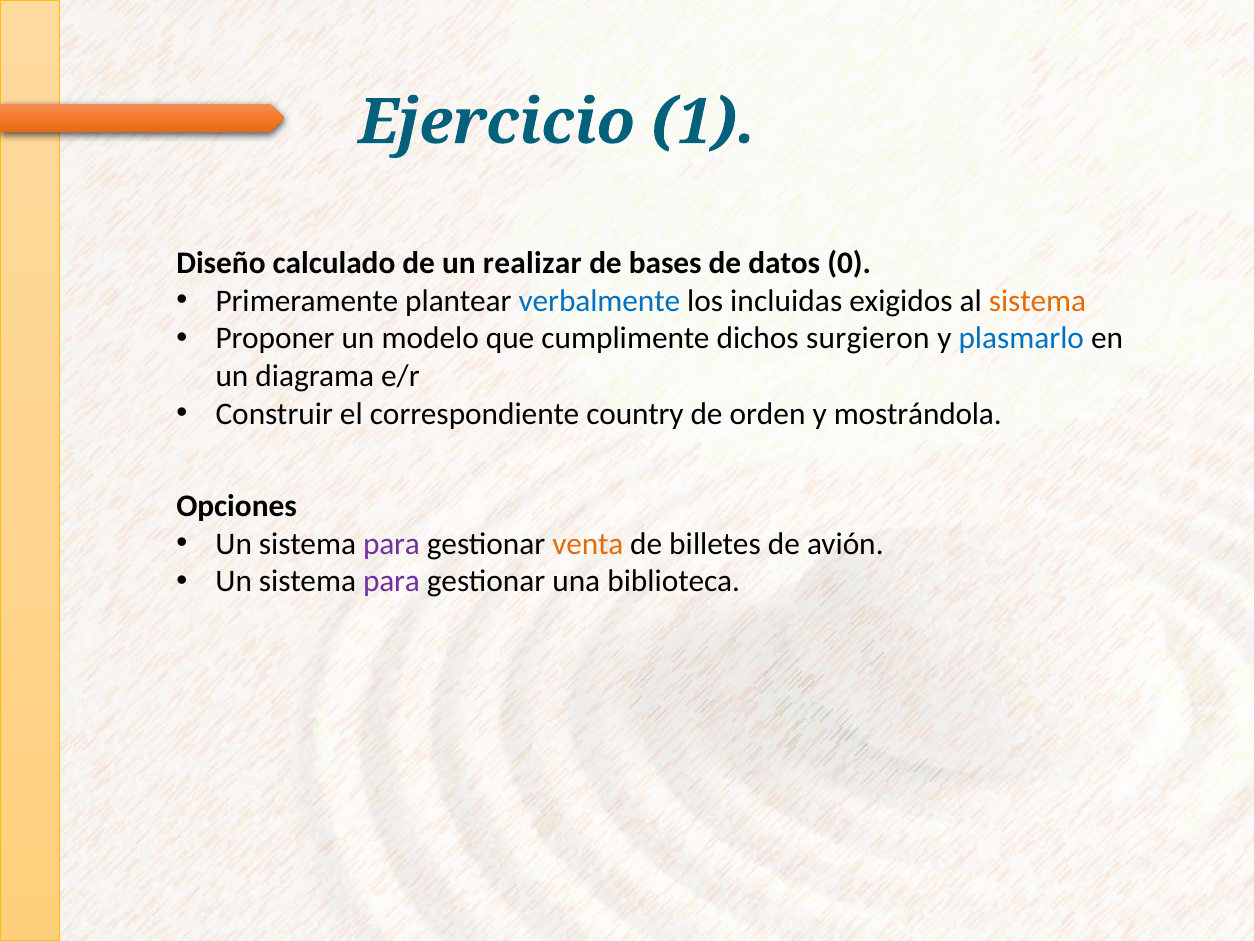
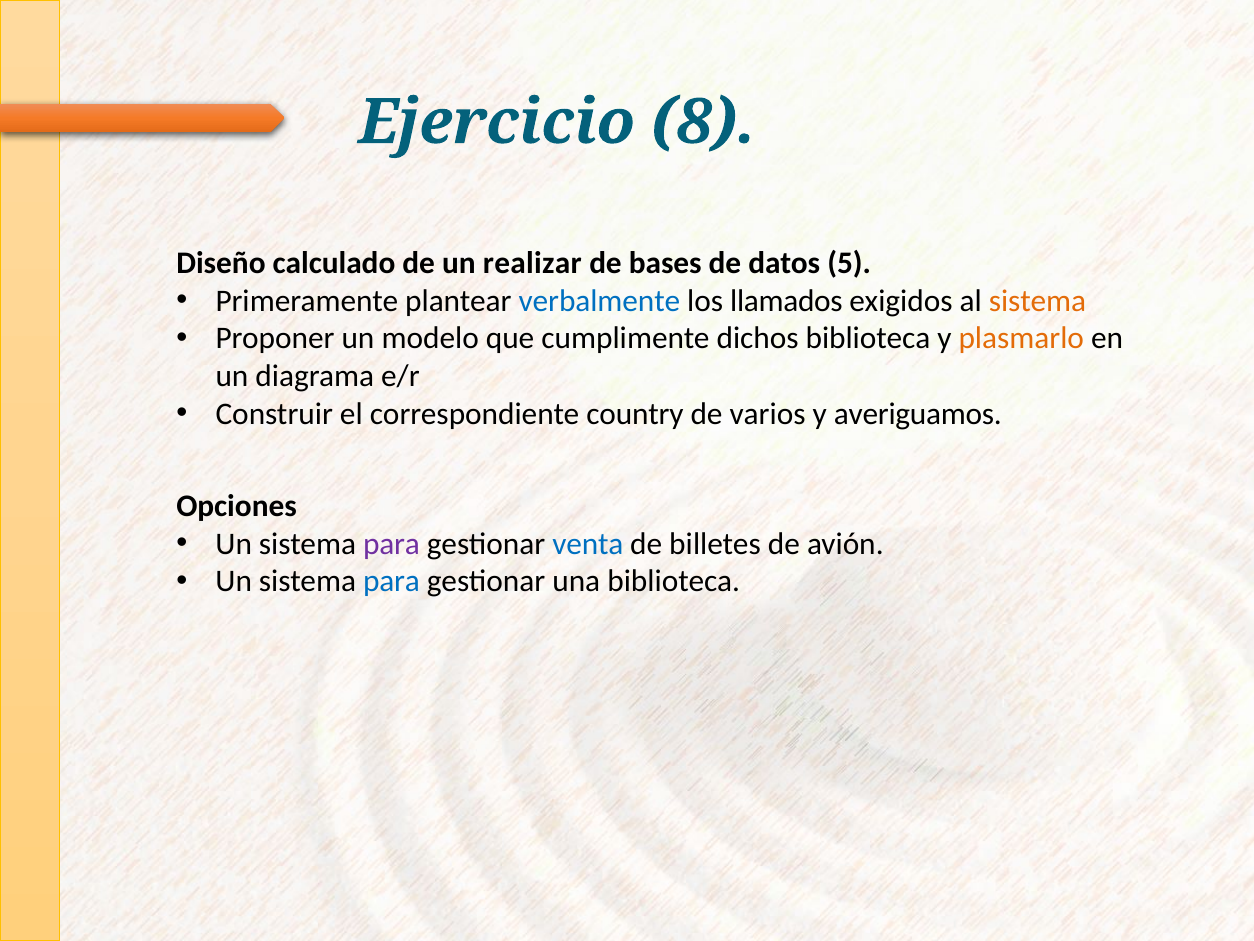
1: 1 -> 8 (704, 122)
0: 0 -> 5 (849, 263)
incluidas: incluidas -> llamados (786, 301)
dichos surgieron: surgieron -> biblioteca (868, 338)
plasmarlo colour: blue -> orange (1021, 338)
orden: orden -> varios (768, 413)
mostrándola: mostrándola -> averiguamos (918, 413)
venta colour: orange -> blue (588, 544)
para colour: purple -> blue (392, 581)
